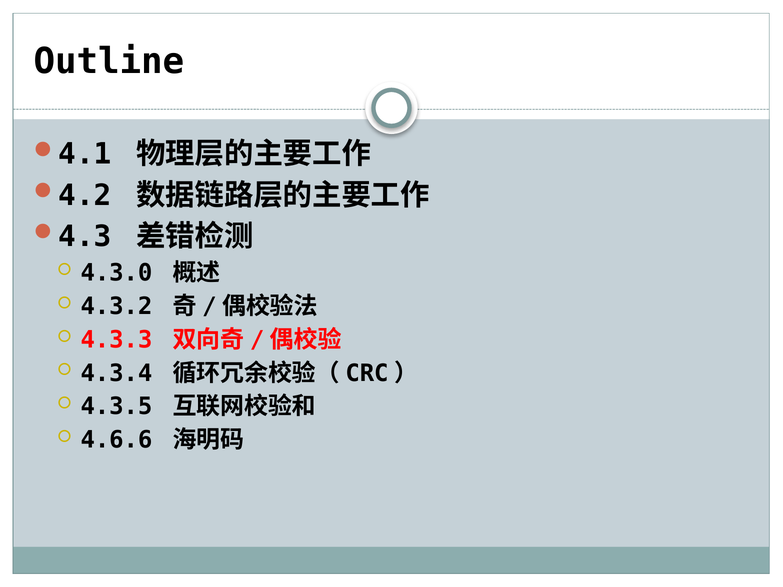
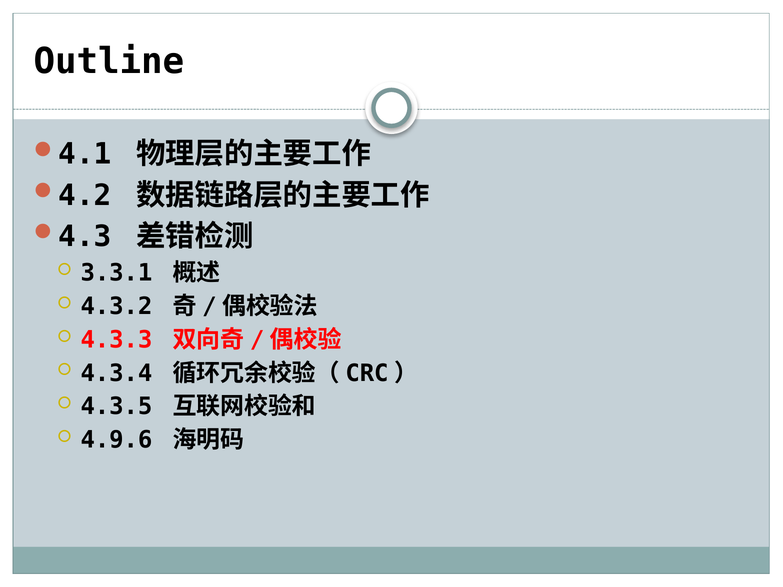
4.3.0: 4.3.0 -> 3.3.1 (116, 273)
4.6.6: 4.6.6 -> 4.9.6 (116, 440)
